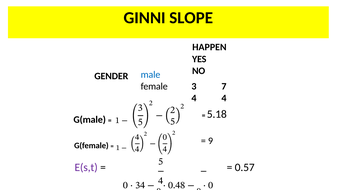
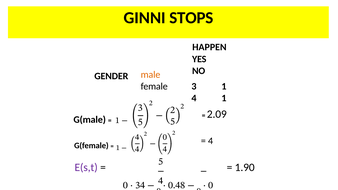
SLOPE: SLOPE -> STOPS (191, 18)
male colour: blue -> orange (151, 75)
3 7: 7 -> 1 (224, 86)
4: 4 -> 1 (224, 98)
5.18: 5.18 -> 2.09 (217, 114)
9: 9 -> 4 (211, 141)
0.57: 0.57 -> 1.90 (245, 168)
